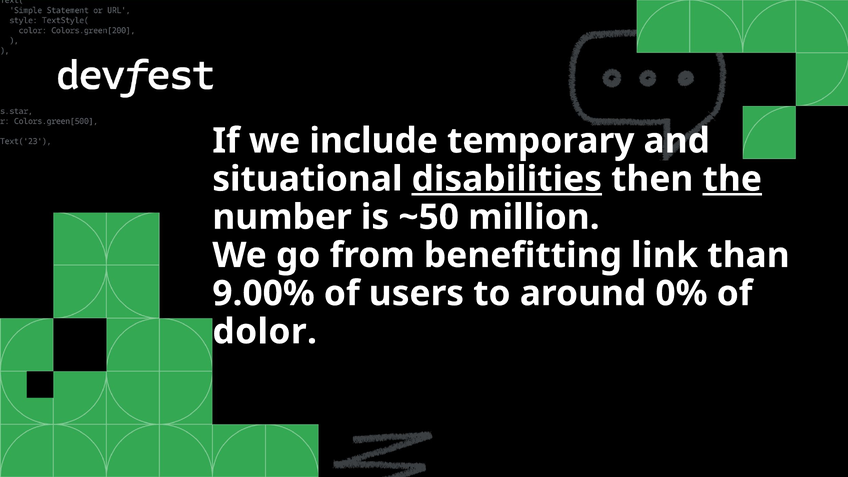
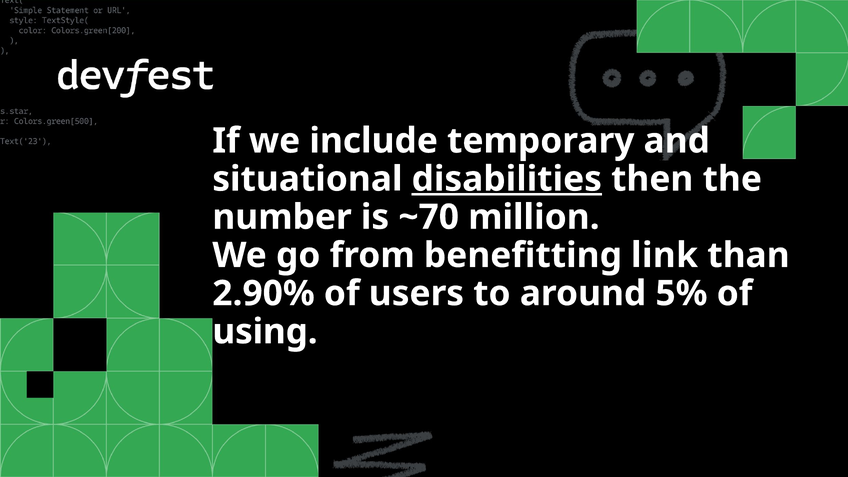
the underline: present -> none (732, 179)
~50: ~50 -> ~70 (429, 217)
9.00%: 9.00% -> 2.90% (264, 294)
0%: 0% -> 5% (681, 294)
dolor: dolor -> using (265, 332)
